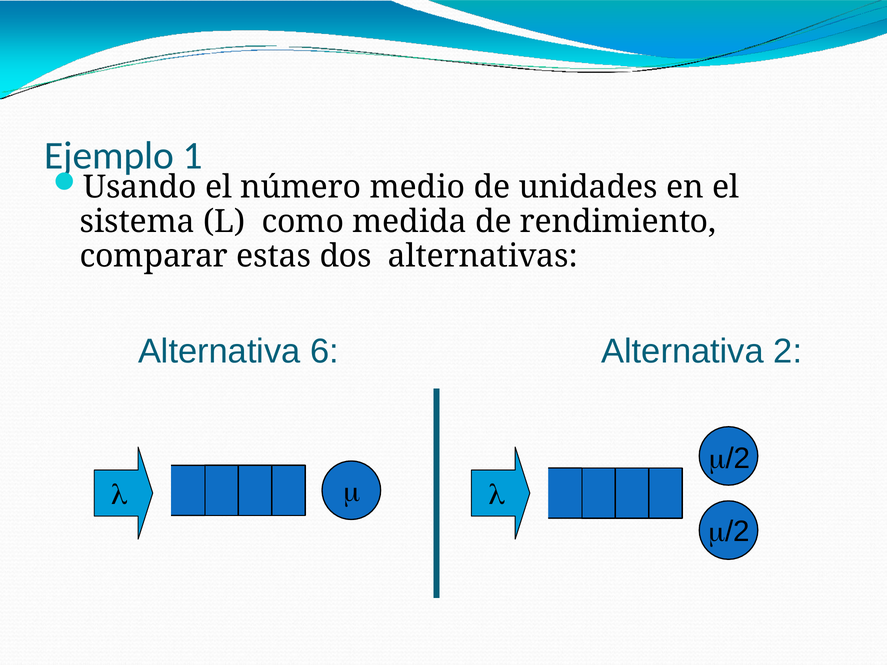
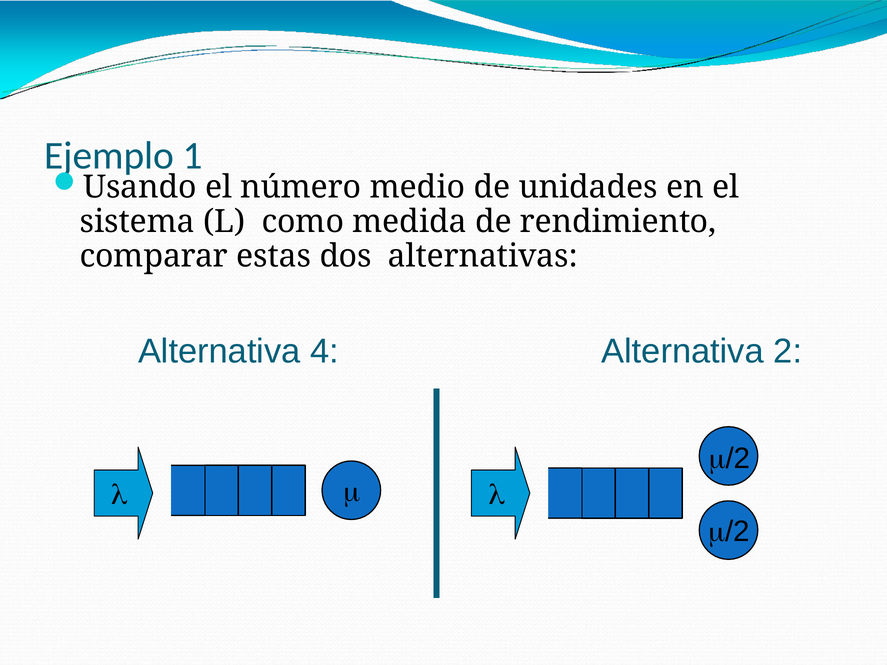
6: 6 -> 4 (324, 351)
